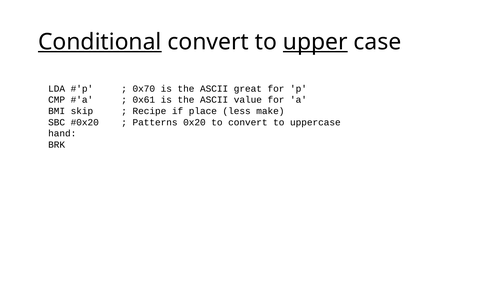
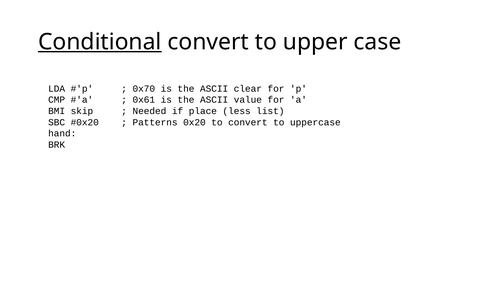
upper underline: present -> none (315, 42)
great: great -> clear (248, 89)
Recipe: Recipe -> Needed (149, 111)
make: make -> list (270, 111)
